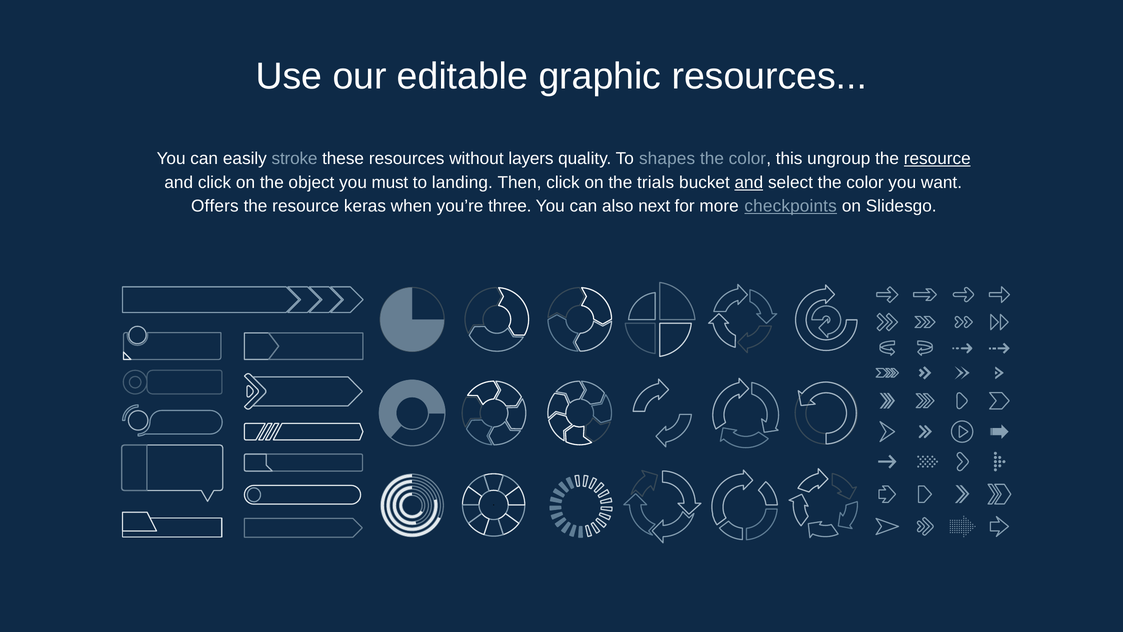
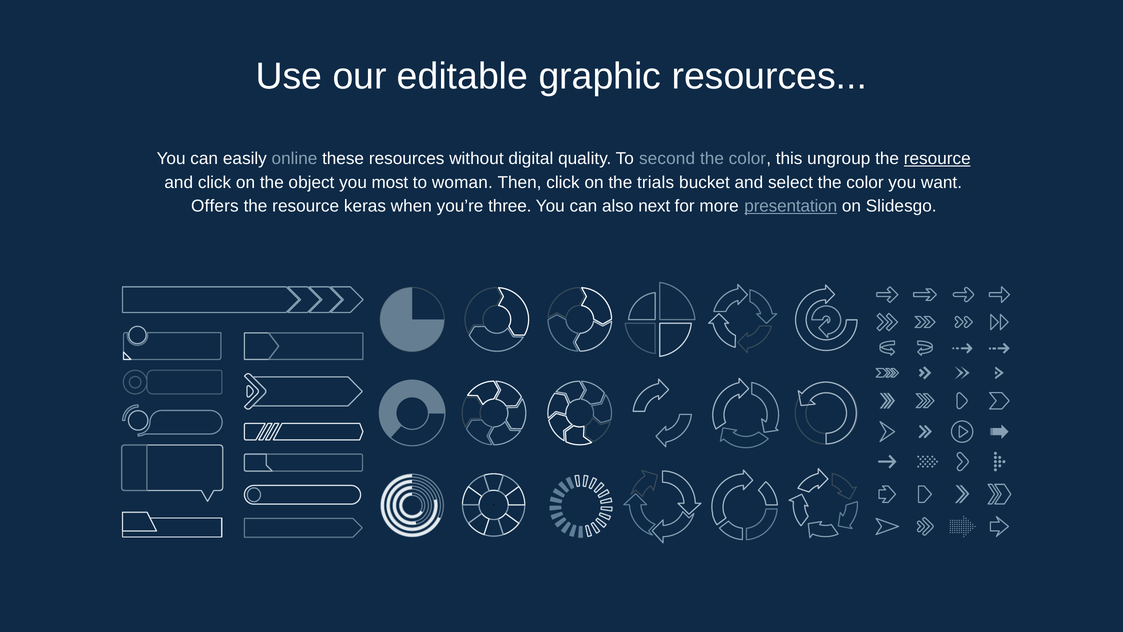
stroke: stroke -> online (294, 159)
layers: layers -> digital (531, 159)
shapes: shapes -> second (667, 159)
must: must -> most (390, 182)
landing: landing -> woman (462, 182)
and underline: present -> none (749, 182)
checkpoints: checkpoints -> presentation (791, 206)
